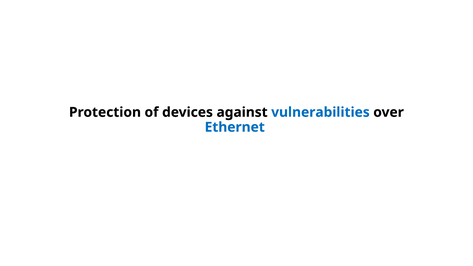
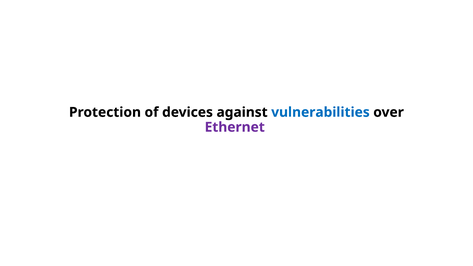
Ethernet colour: blue -> purple (235, 127)
